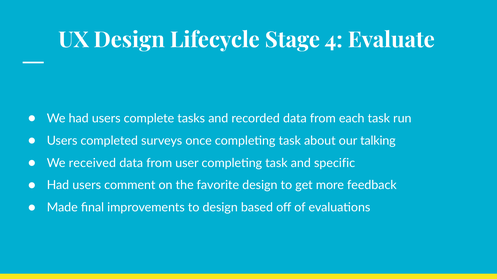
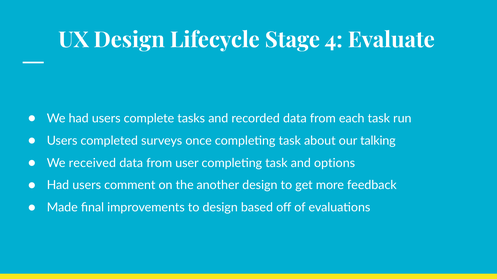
specific: specific -> options (335, 163)
favorite: favorite -> another (218, 186)
